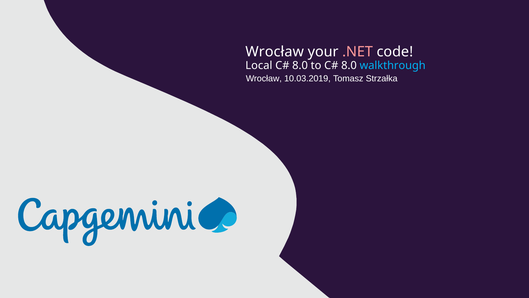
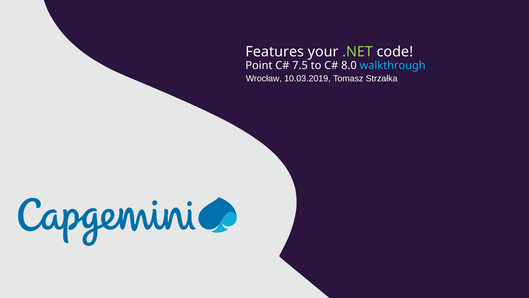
Wrocław: Wrocław -> Features (275, 52)
.NET colour: pink -> light green (358, 52)
Local: Local -> Point (259, 65)
8.0: 8.0 -> 7.5 (300, 65)
